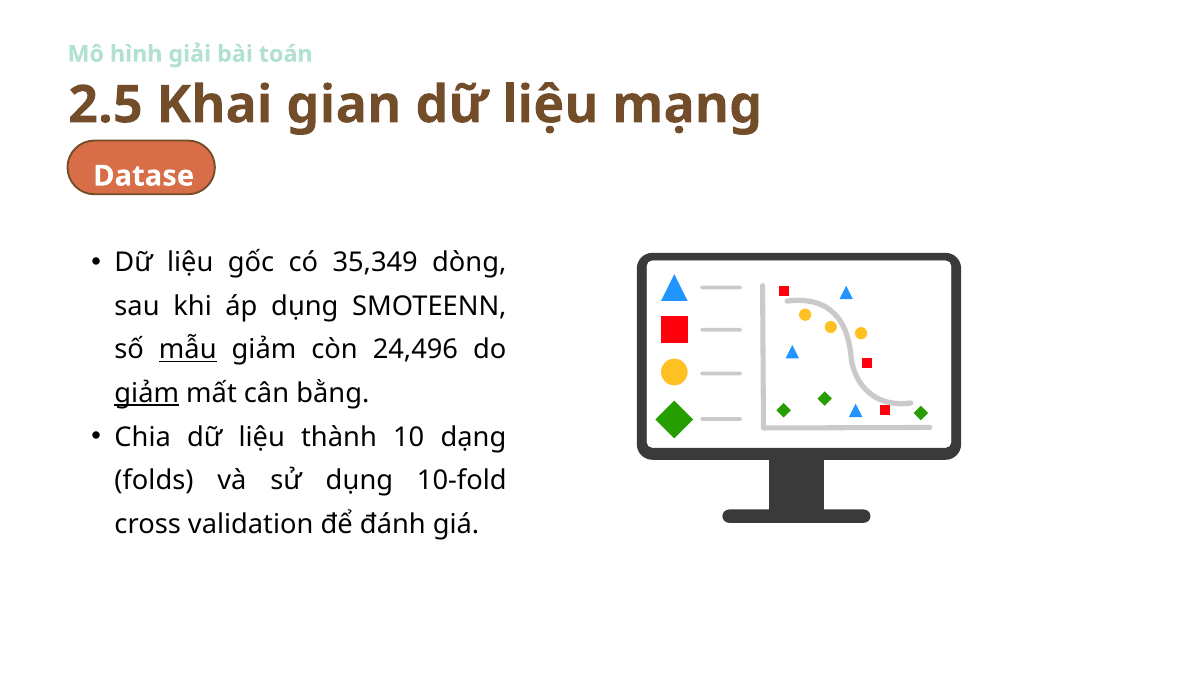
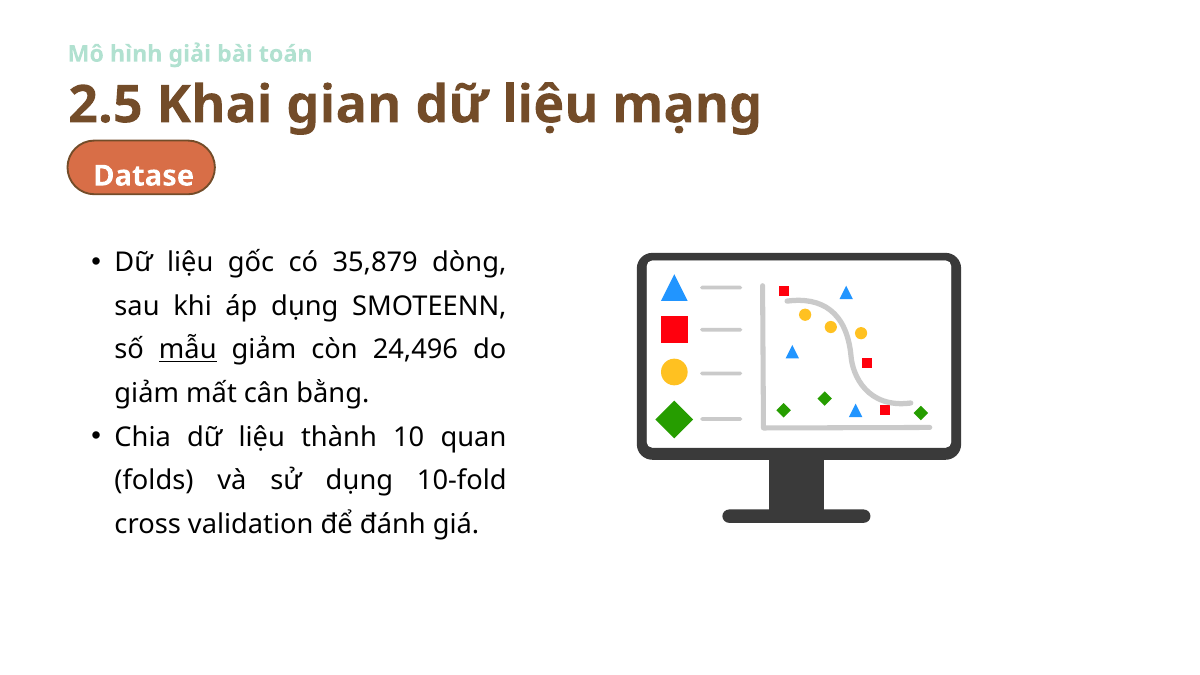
35,349: 35,349 -> 35,879 (375, 263)
giảm underline: present -> none (147, 394)
dạng: dạng -> quan (473, 437)
